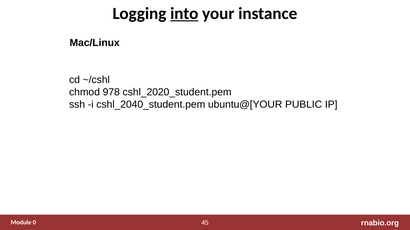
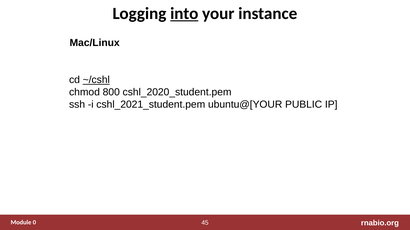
~/cshl underline: none -> present (96, 80)
978: 978 -> 800 (111, 92)
cshl_2040_student.pem: cshl_2040_student.pem -> cshl_2021_student.pem (151, 105)
